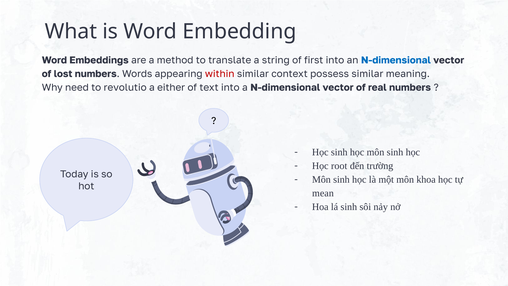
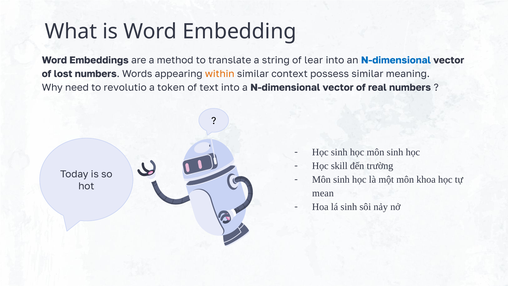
first: first -> lear (314, 60)
within colour: red -> orange (220, 74)
either: either -> token (171, 87)
root: root -> skill (339, 166)
